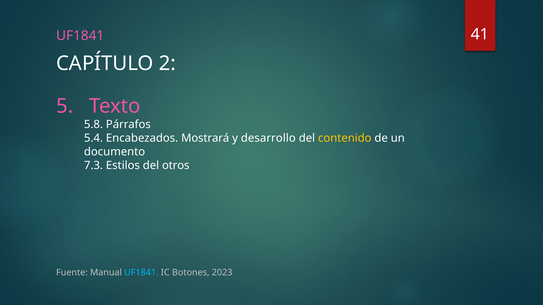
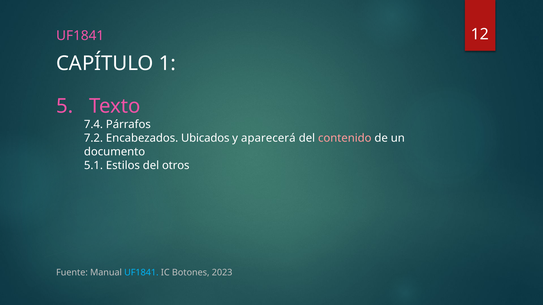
41: 41 -> 12 (480, 34)
2: 2 -> 1 (167, 63)
5.8: 5.8 -> 7.4 (93, 125)
5.4: 5.4 -> 7.2 (93, 138)
Mostrará: Mostrará -> Ubicados (205, 138)
desarrollo: desarrollo -> aparecerá (268, 138)
contenido colour: yellow -> pink (345, 138)
7.3: 7.3 -> 5.1 (93, 166)
